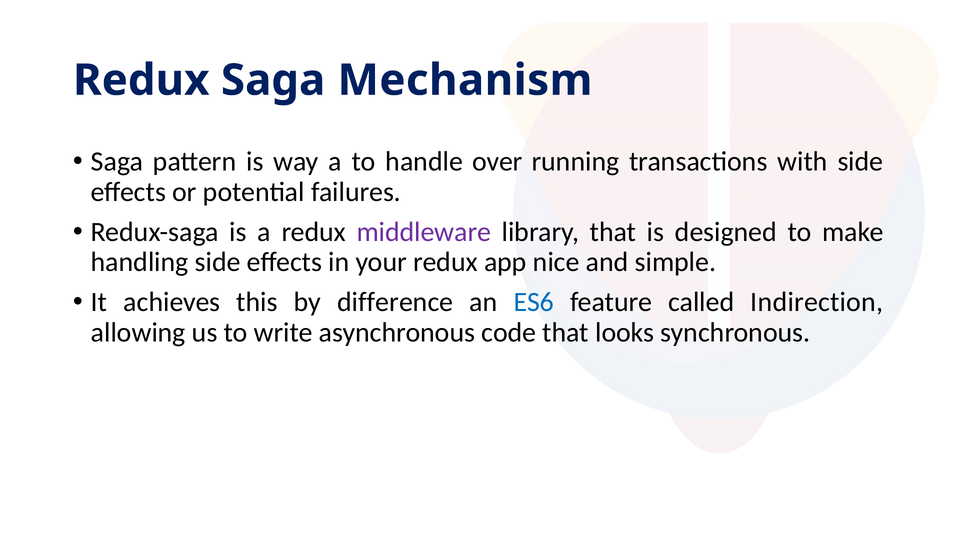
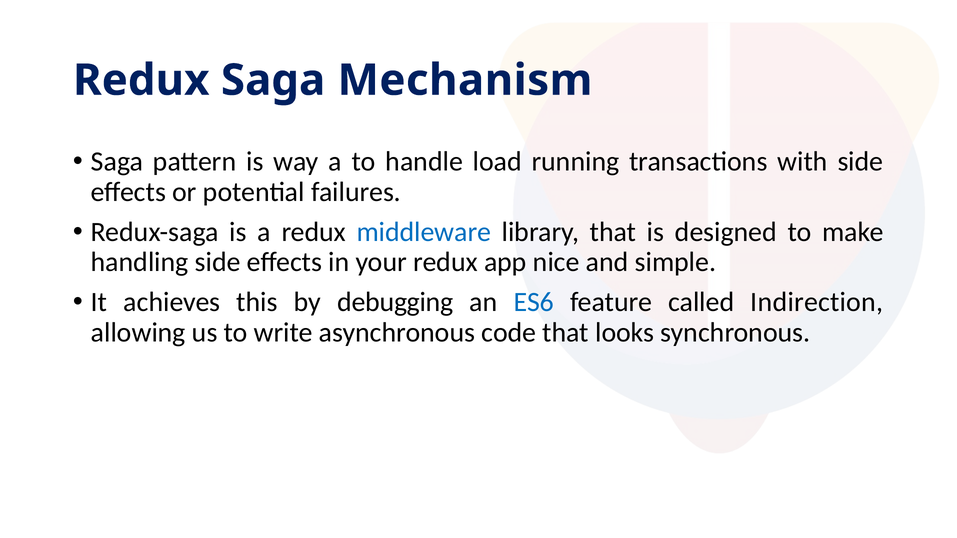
over: over -> load (497, 162)
middleware colour: purple -> blue (424, 232)
difference: difference -> debugging (395, 302)
